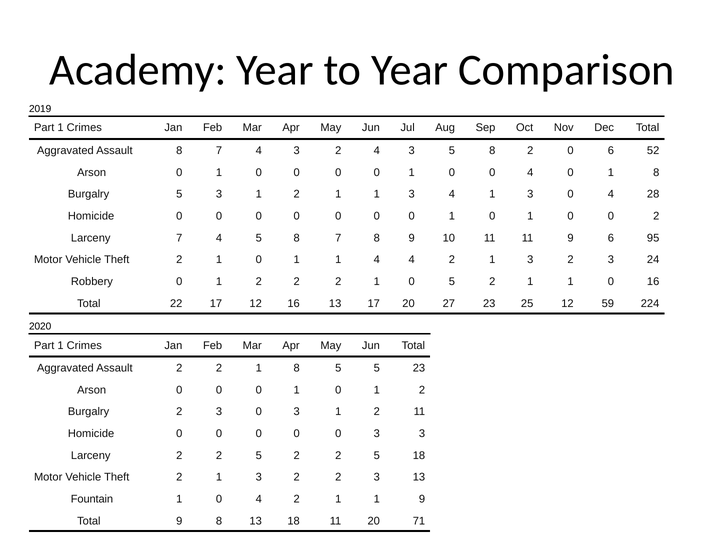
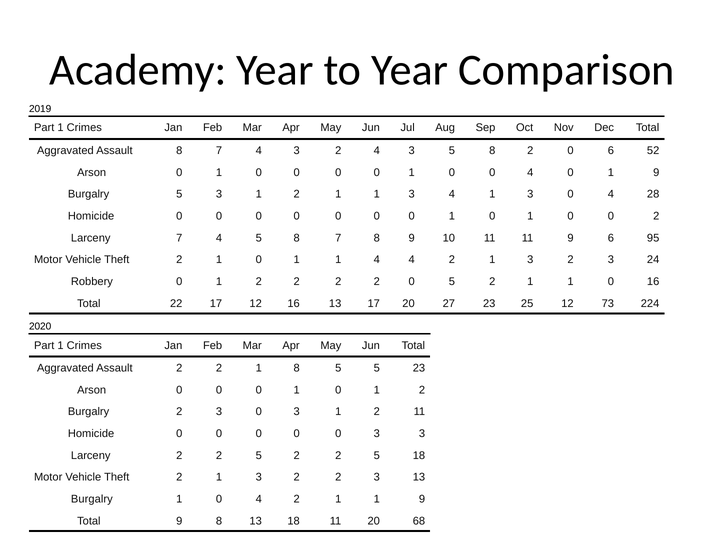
0 1 8: 8 -> 9 (656, 172)
2 2 2 1: 1 -> 2 (377, 281)
59: 59 -> 73 (608, 303)
Fountain: Fountain -> Burgalry (92, 499)
71: 71 -> 68 (419, 521)
